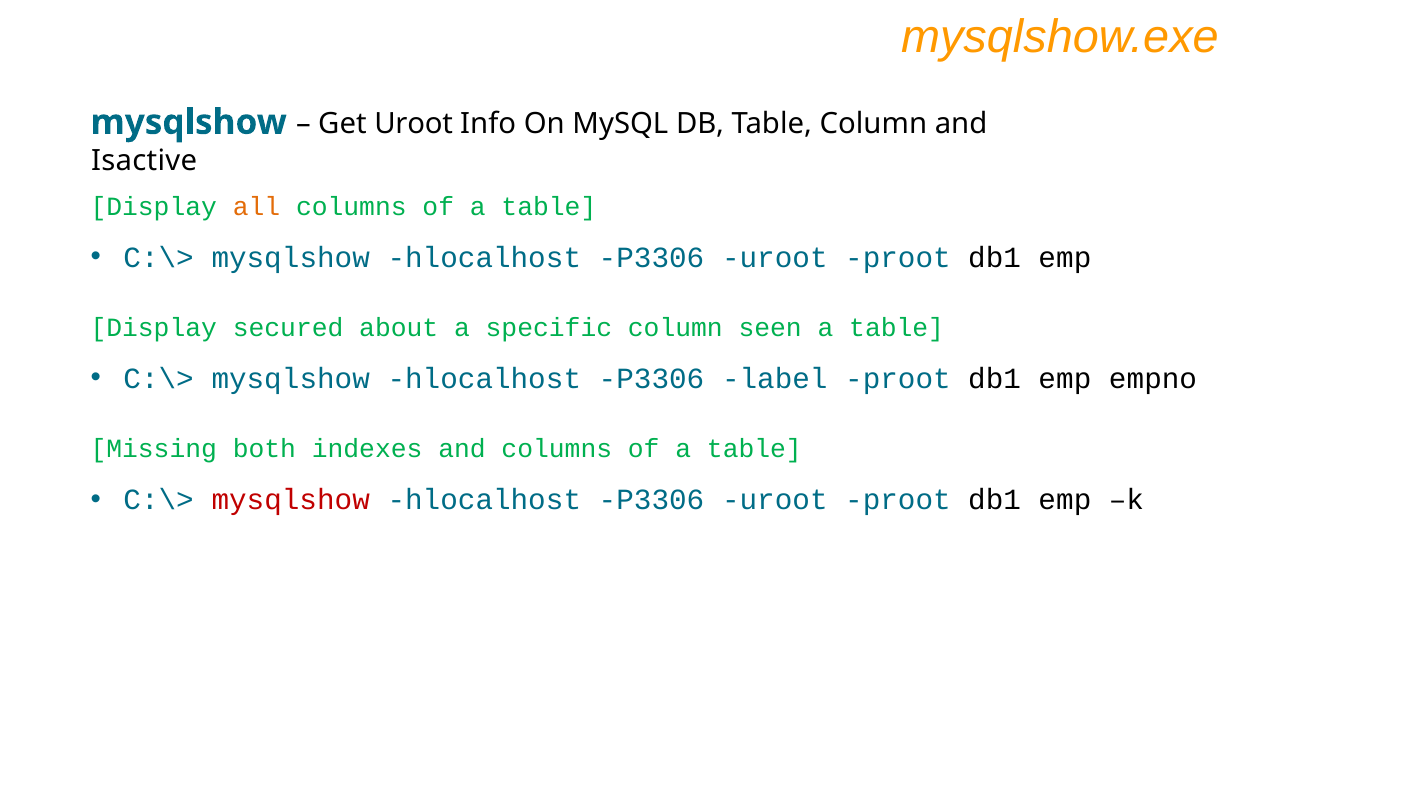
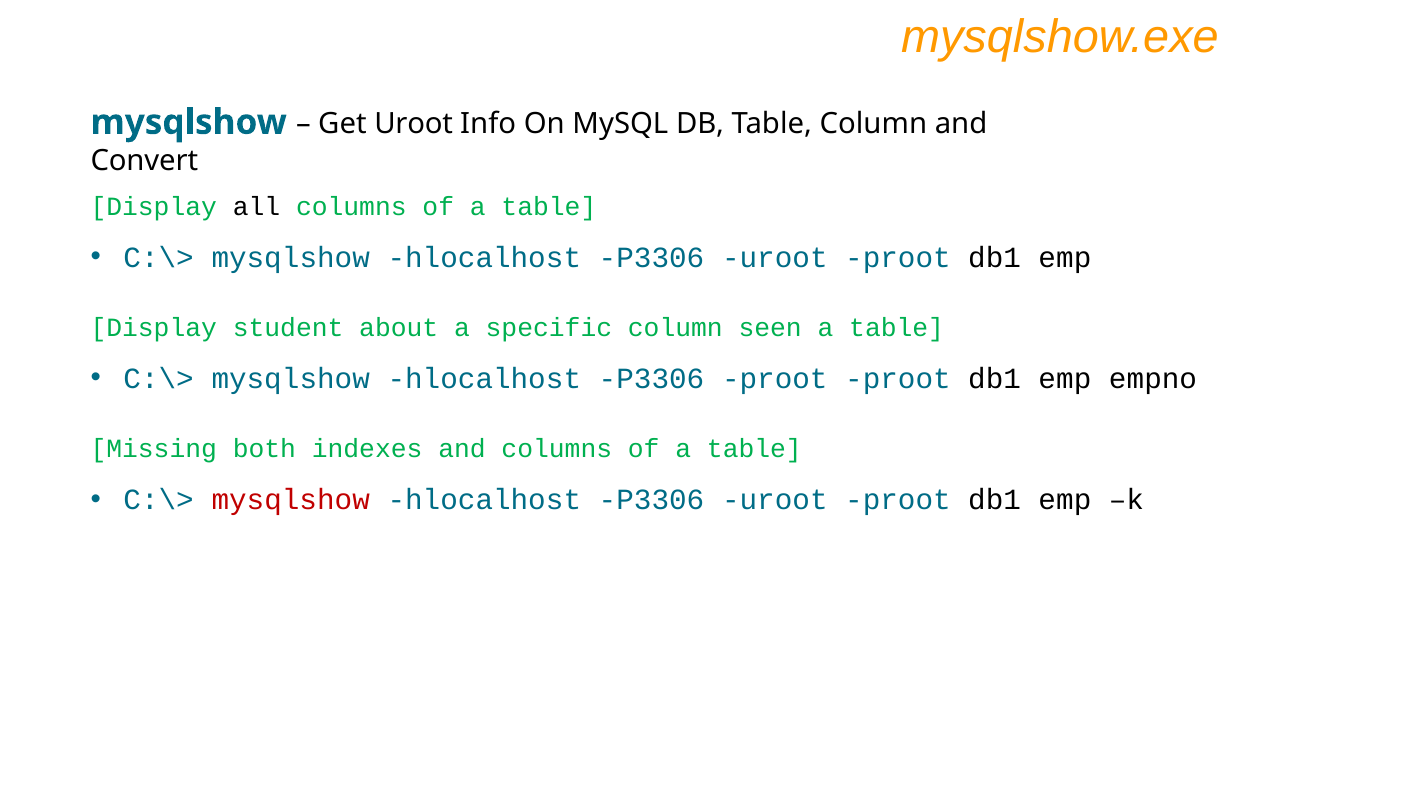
Isactive: Isactive -> Convert (144, 161)
all colour: orange -> black (256, 207)
secured: secured -> student (288, 328)
P3306 label: label -> proot (775, 379)
